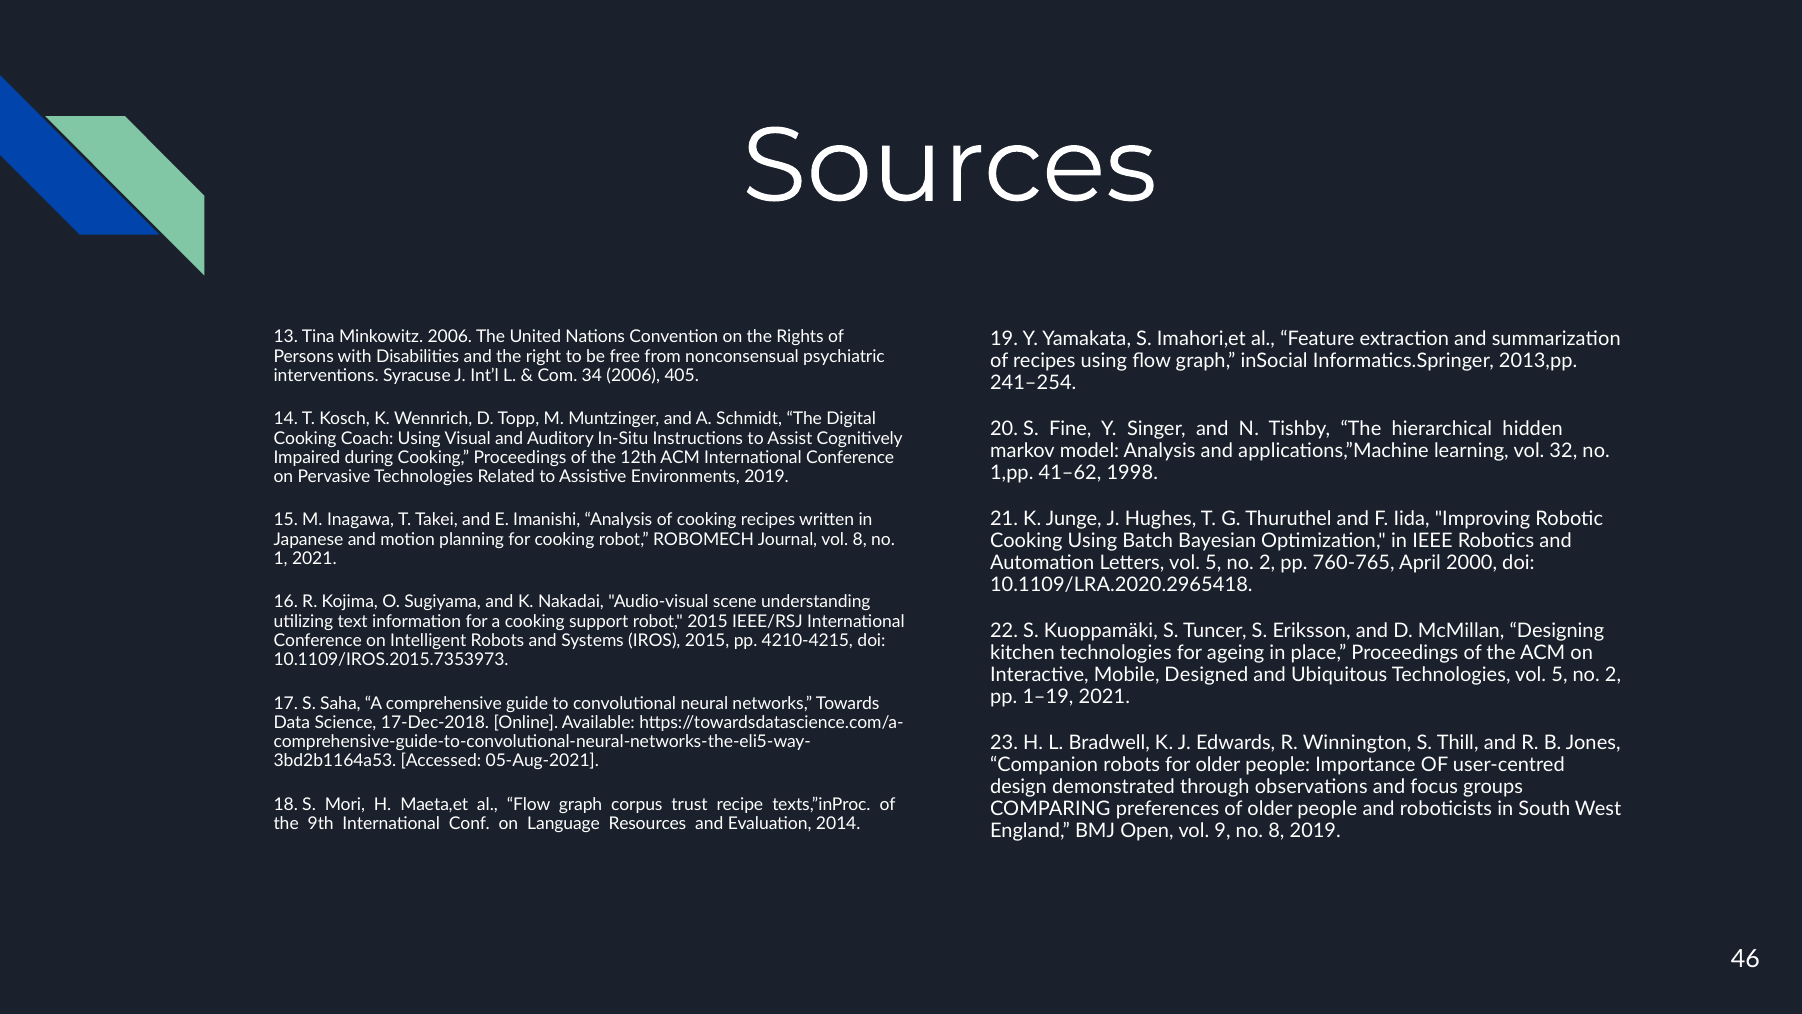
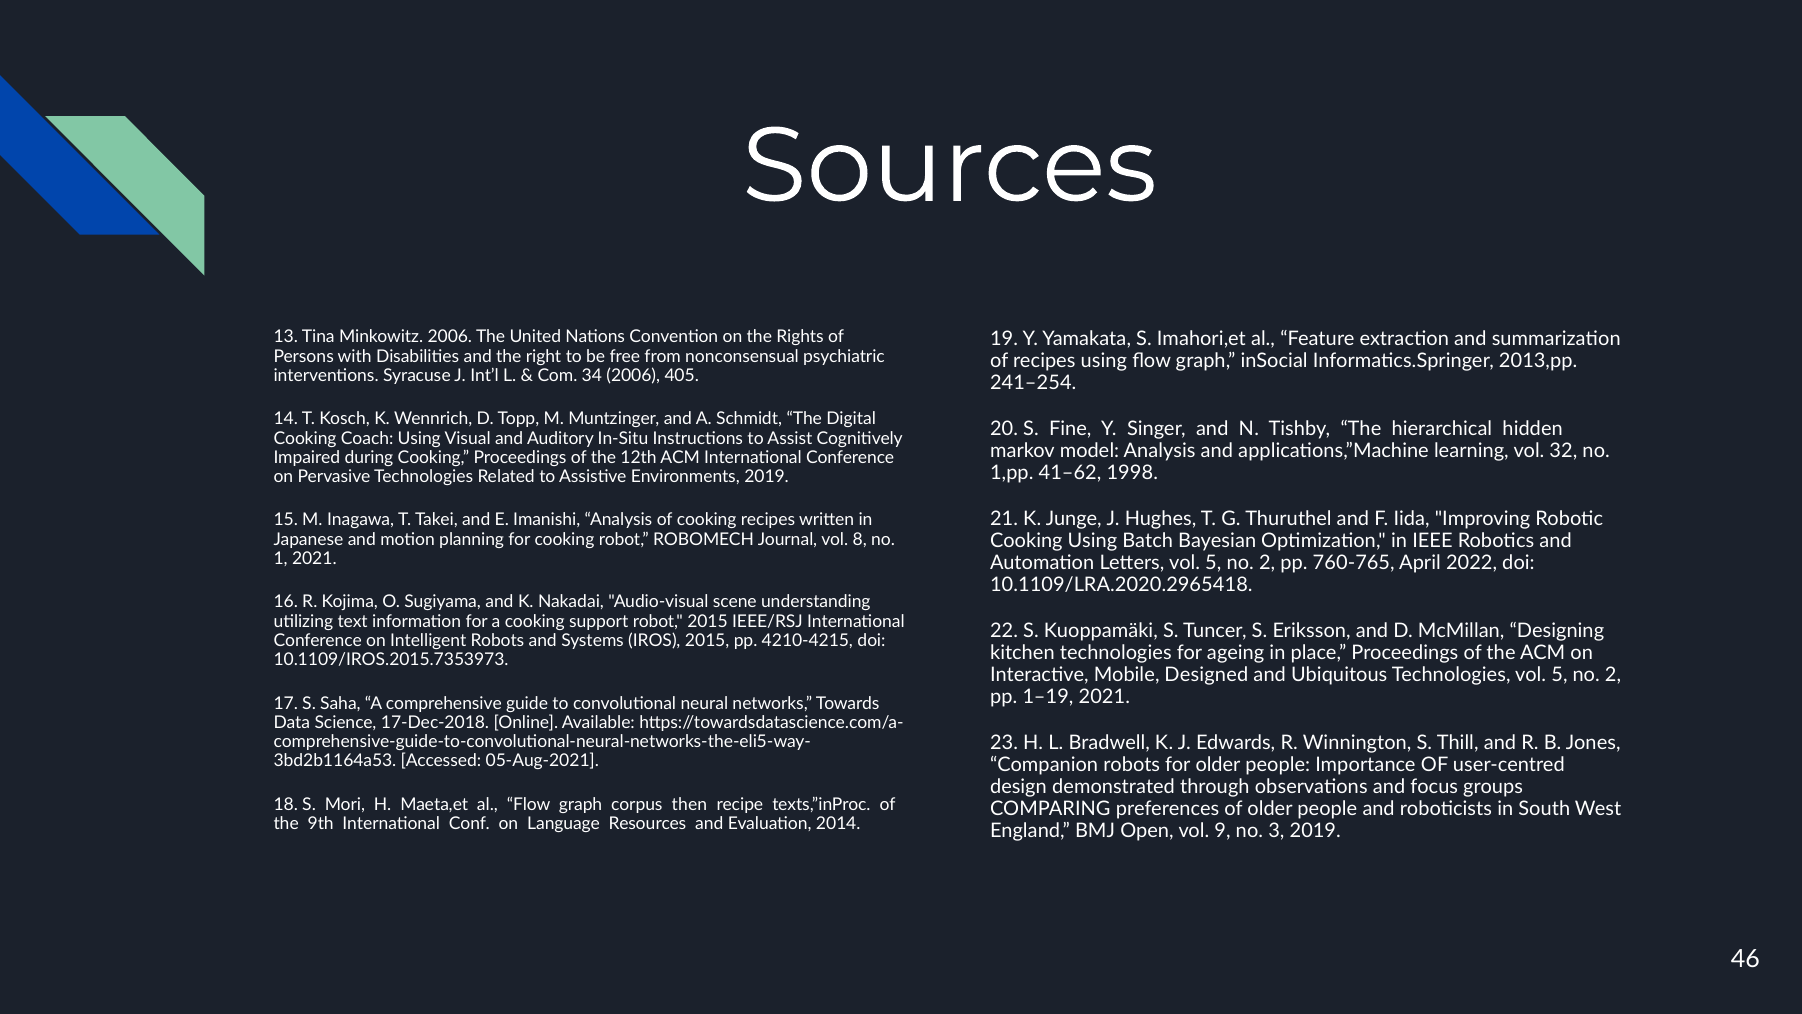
2000: 2000 -> 2022 (1472, 562)
trust: trust -> then (689, 804)
no 8: 8 -> 3 (1276, 830)
